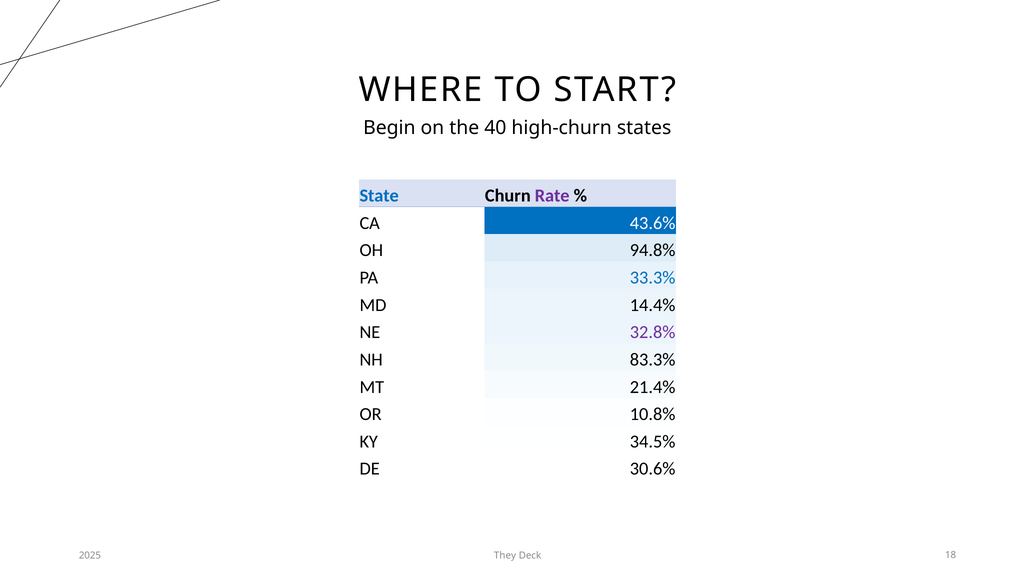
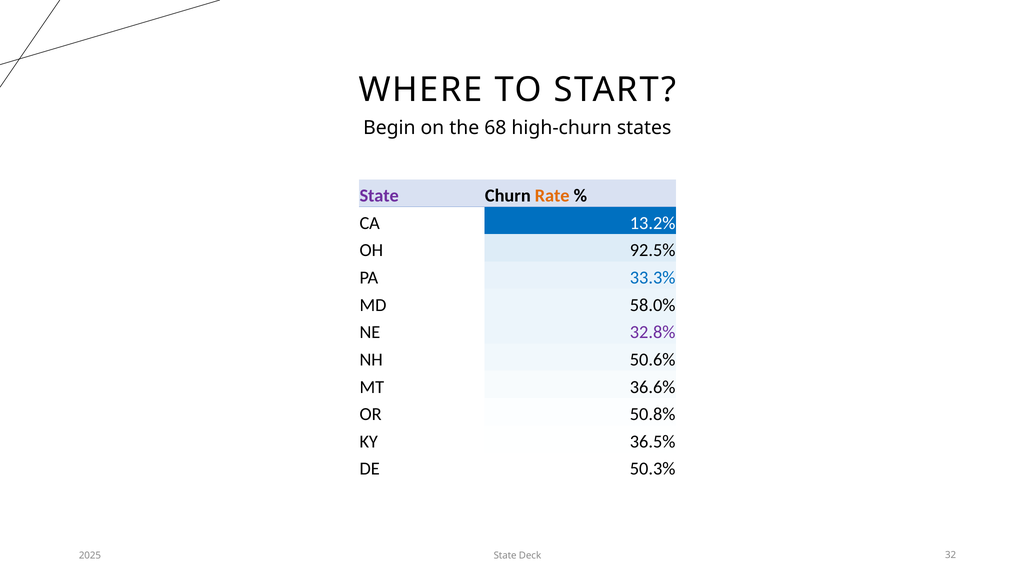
40: 40 -> 68 (495, 128)
State colour: blue -> purple (379, 196)
Rate colour: purple -> orange (552, 196)
43.6%: 43.6% -> 13.2% (653, 223)
94.8%: 94.8% -> 92.5% (653, 251)
14.4%: 14.4% -> 58.0% (653, 305)
83.3%: 83.3% -> 50.6% (653, 360)
21.4%: 21.4% -> 36.6% (653, 387)
10.8%: 10.8% -> 50.8% (653, 414)
34.5%: 34.5% -> 36.5% (653, 442)
30.6%: 30.6% -> 50.3% (653, 469)
2025 They: They -> State (505, 556)
18: 18 -> 32 (951, 555)
